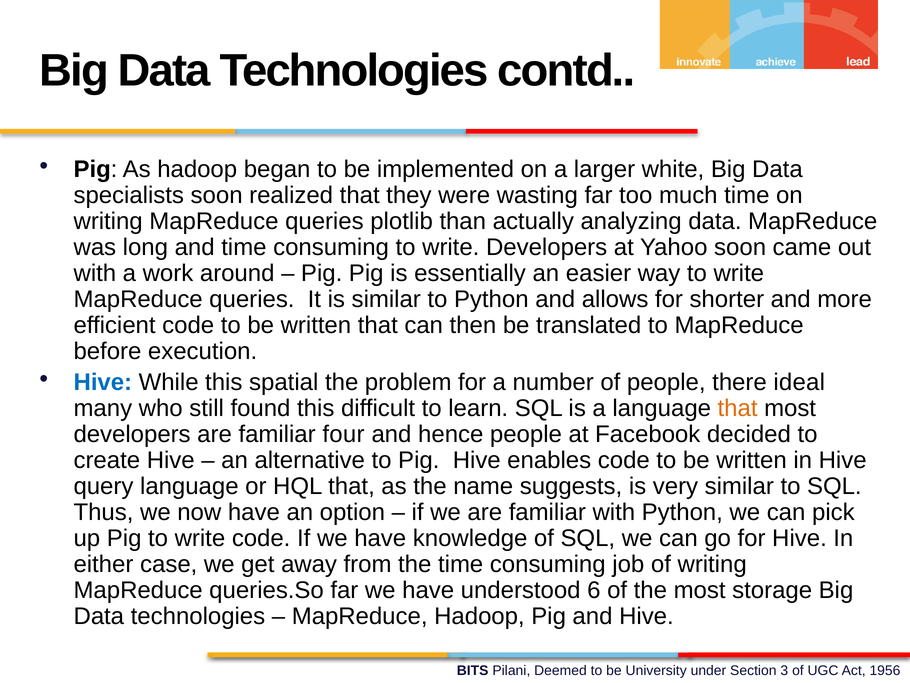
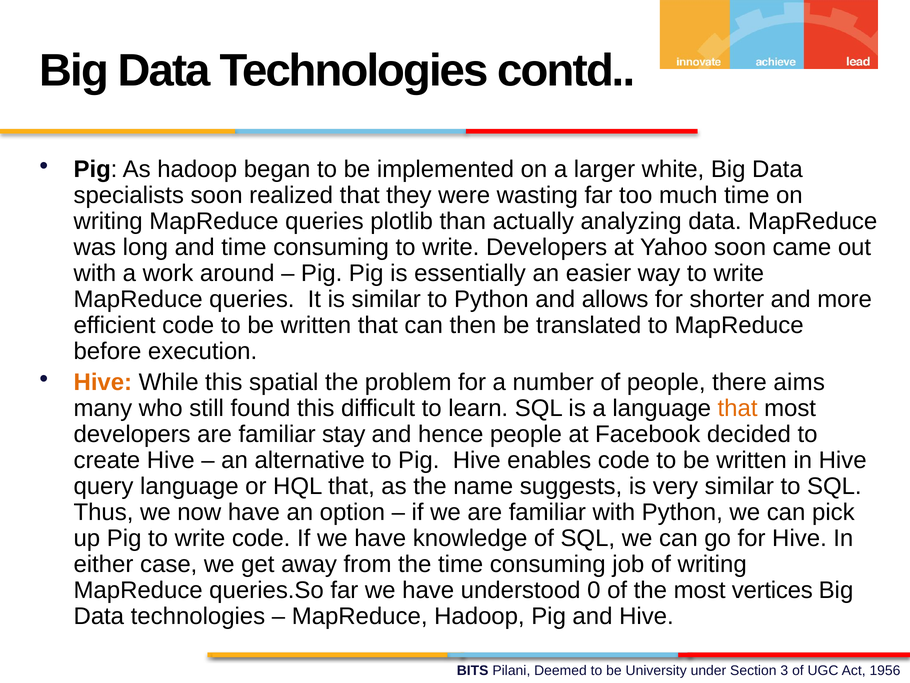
Hive colour: blue -> orange (103, 382)
ideal: ideal -> aims (799, 382)
four: four -> stay (344, 434)
6: 6 -> 0 (594, 590)
storage: storage -> vertices (772, 590)
